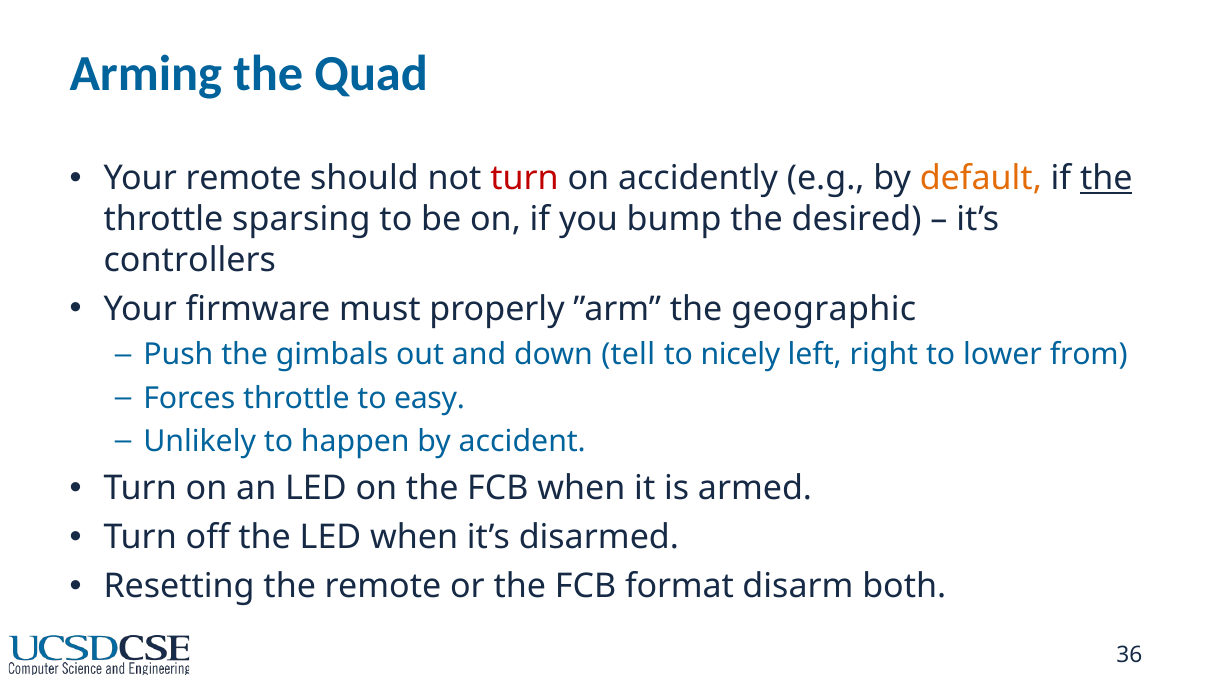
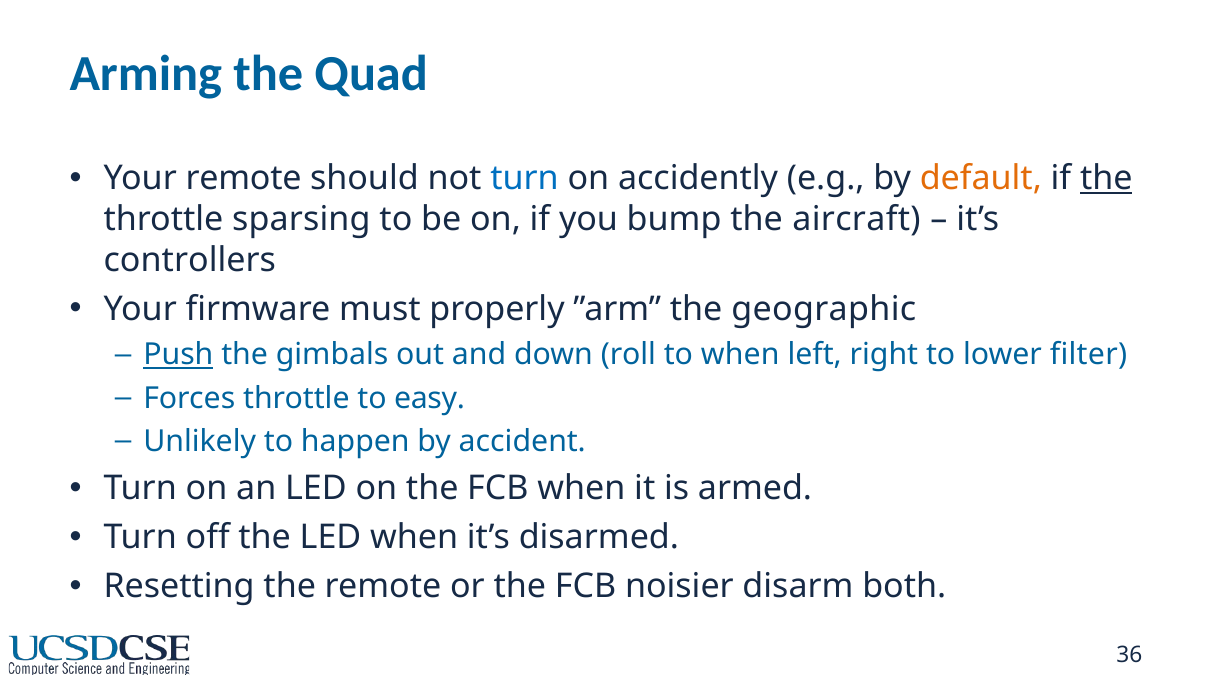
turn colour: red -> blue (524, 179)
desired: desired -> aircraft (857, 219)
Push underline: none -> present (178, 355)
tell: tell -> roll (628, 355)
to nicely: nicely -> when (740, 355)
from: from -> filter (1088, 355)
format: format -> noisier (679, 586)
